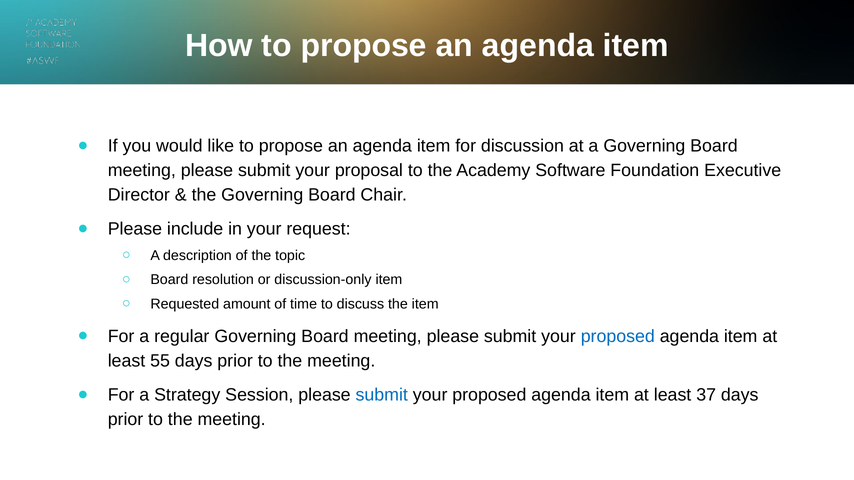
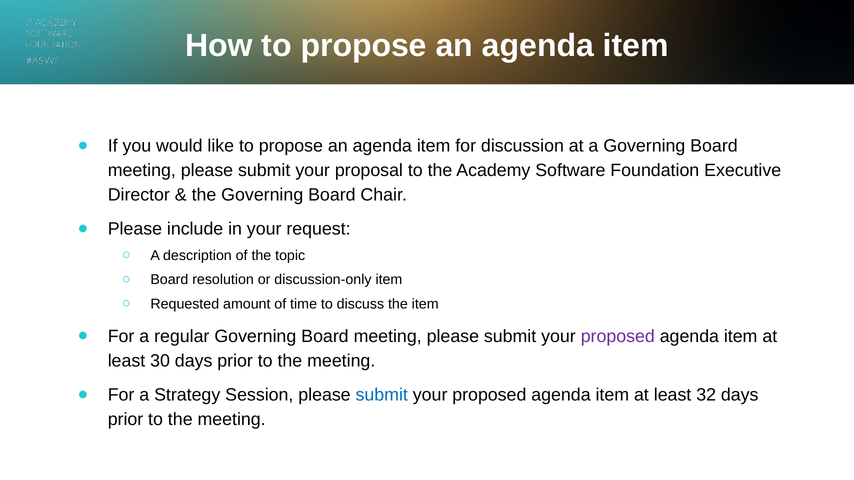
proposed colour: blue -> purple (618, 336)
55: 55 -> 30 (160, 361)
37: 37 -> 32 (706, 395)
